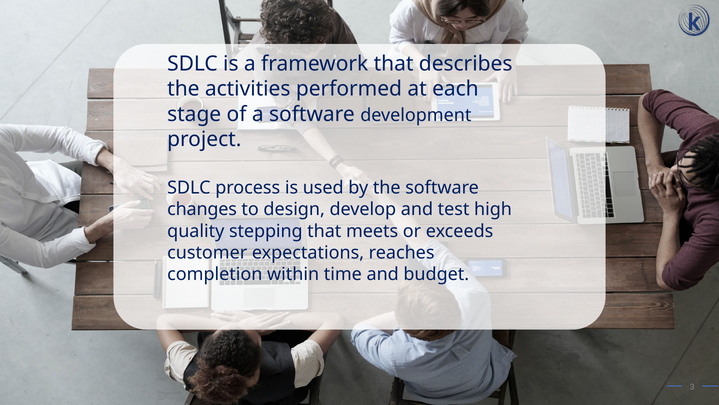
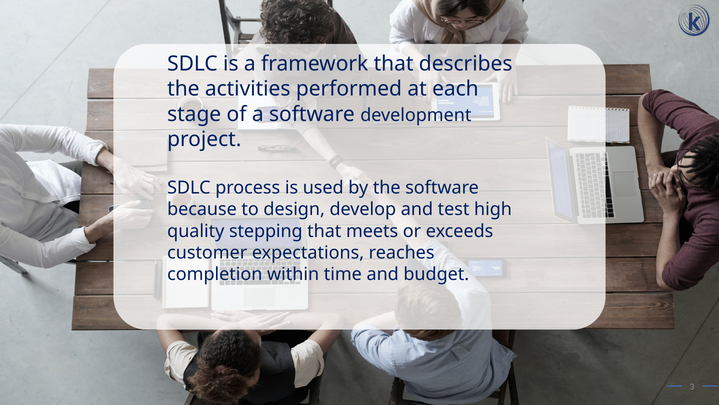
changes: changes -> because (202, 209)
